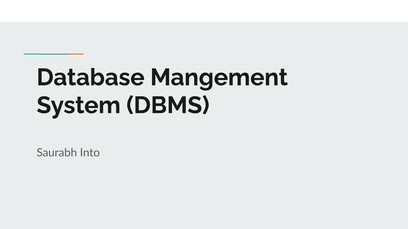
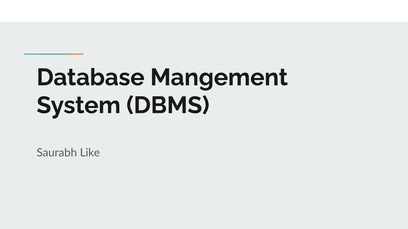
Into: Into -> Like (90, 153)
